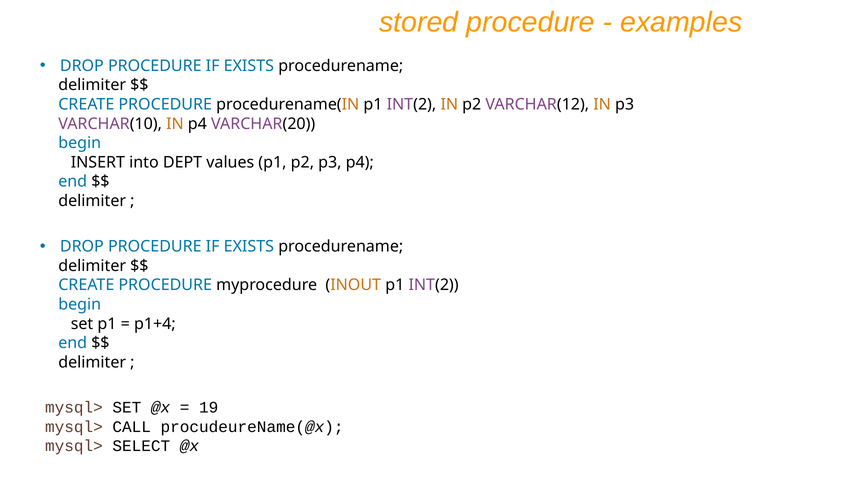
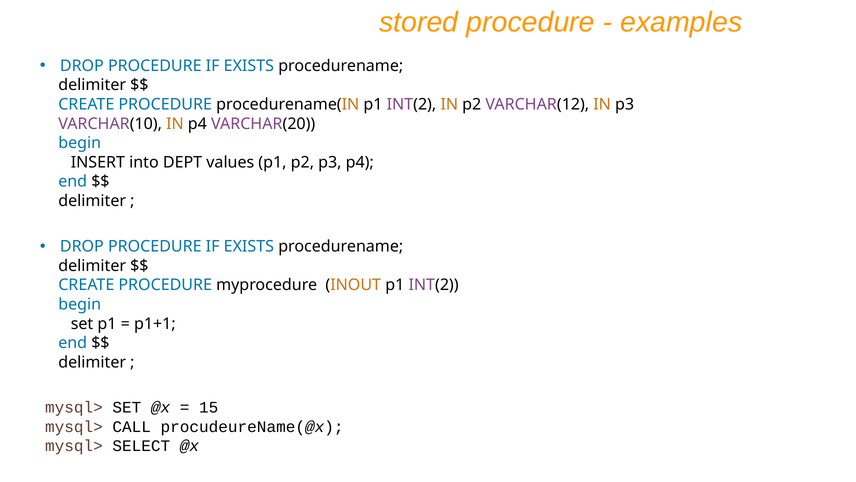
p1+4: p1+4 -> p1+1 (155, 323)
19: 19 -> 15 (209, 407)
